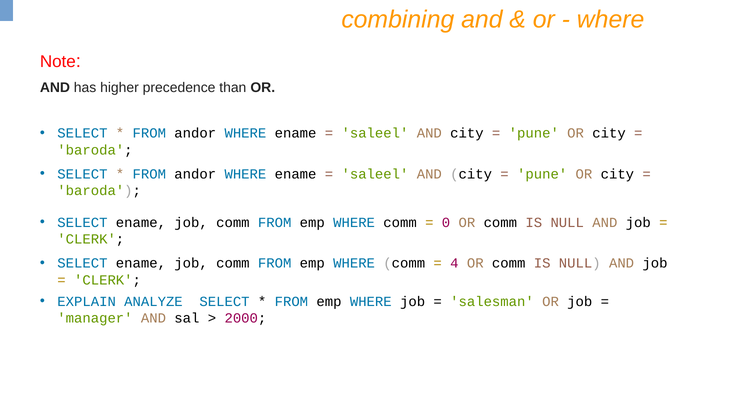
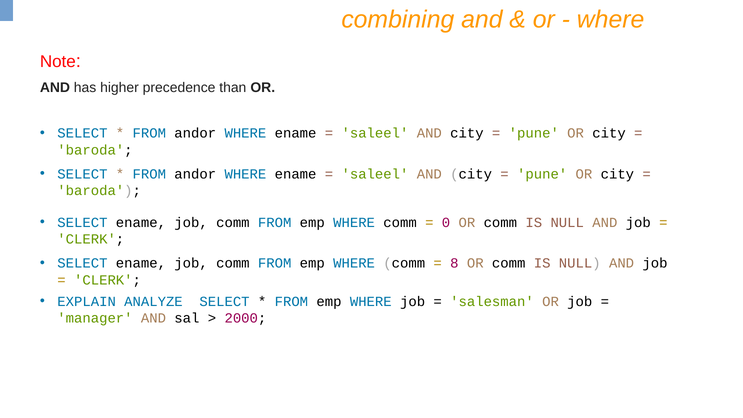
4: 4 -> 8 (454, 263)
